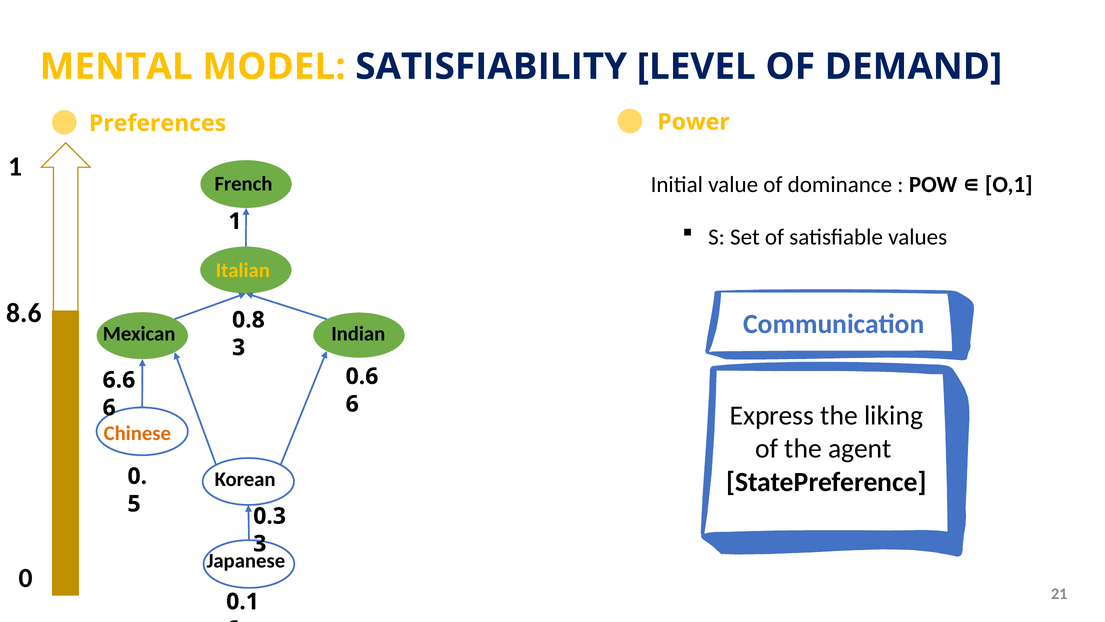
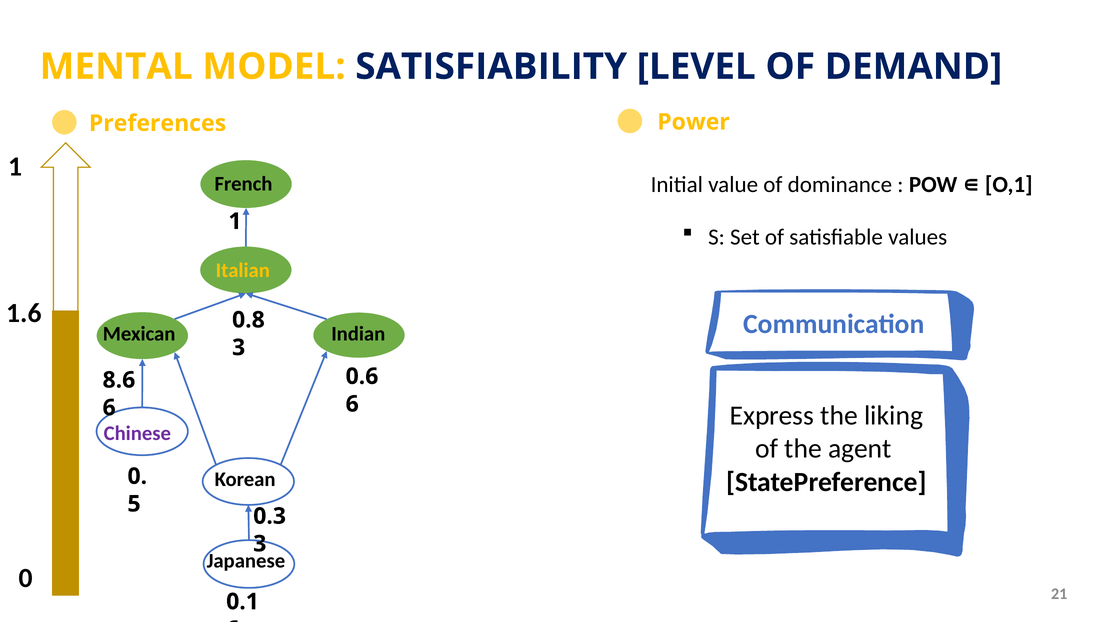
8.6: 8.6 -> 1.6 (24, 313)
6.6: 6.6 -> 8.6 (119, 380)
Chinese colour: orange -> purple (137, 433)
